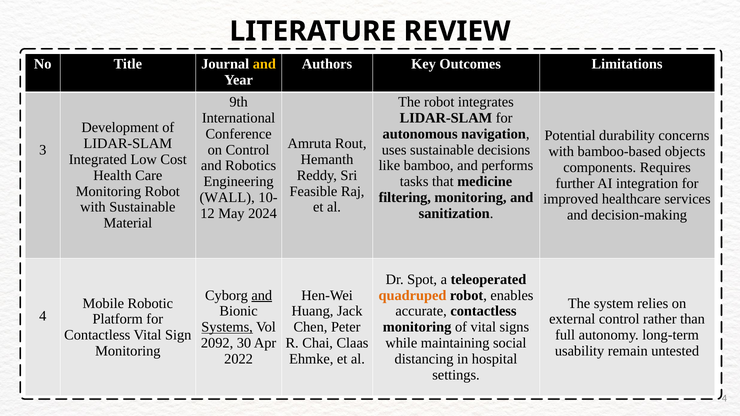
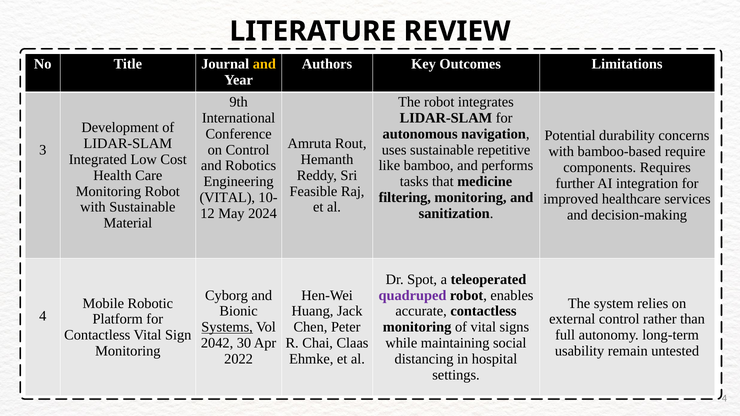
decisions: decisions -> repetitive (504, 150)
objects: objects -> require (685, 152)
WALL: WALL -> VITAL (227, 198)
and underline: present -> none (262, 295)
quadruped colour: orange -> purple (413, 295)
2092: 2092 -> 2042 (217, 343)
